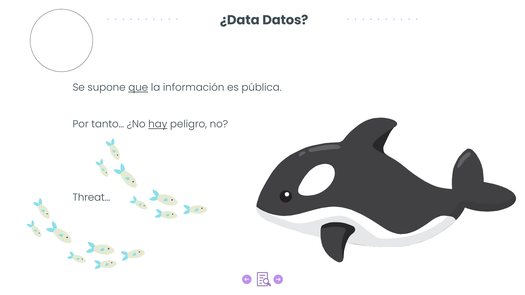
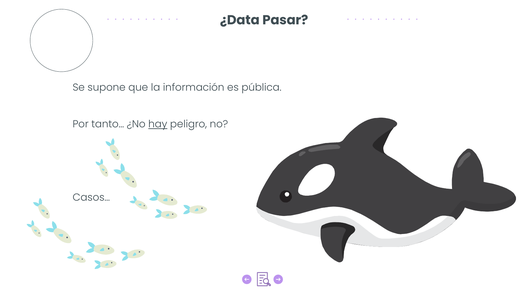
Datos: Datos -> Pasar (285, 20)
que underline: present -> none (138, 88)
Threat…: Threat… -> Casos… (91, 198)
